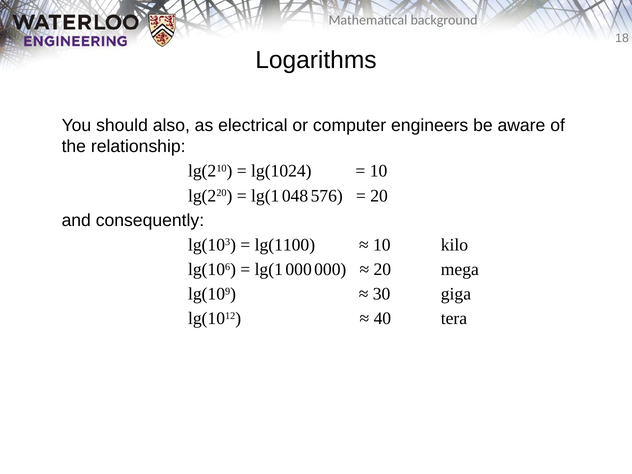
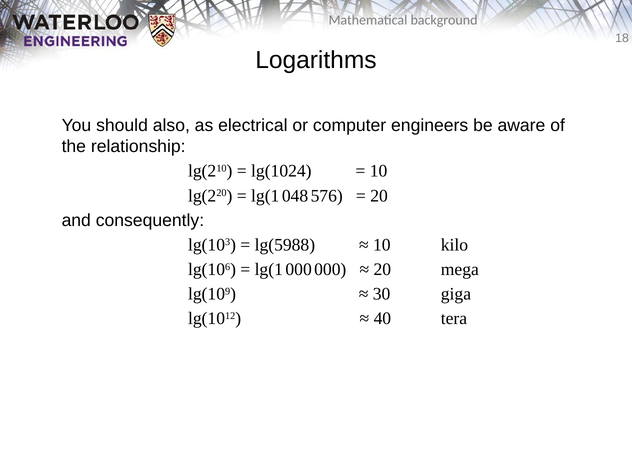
lg(1100: lg(1100 -> lg(5988 (285, 245)
